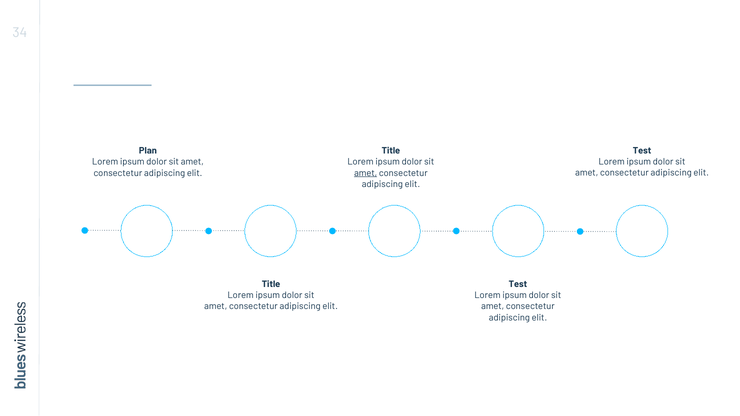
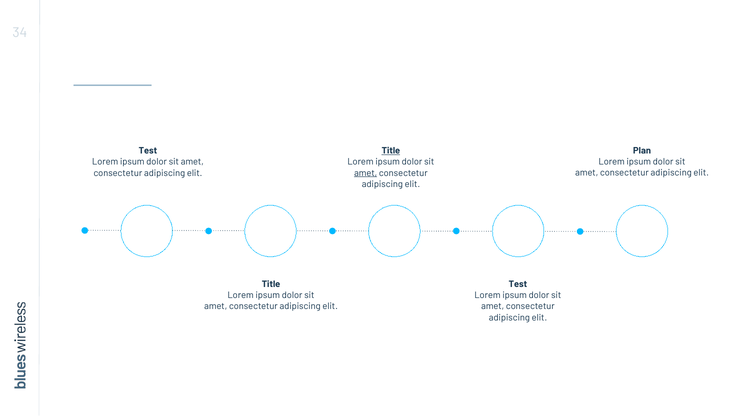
Test: Test -> Plan (642, 151)
Plan: Plan -> Test (148, 151)
Title underline: none -> present (391, 151)
